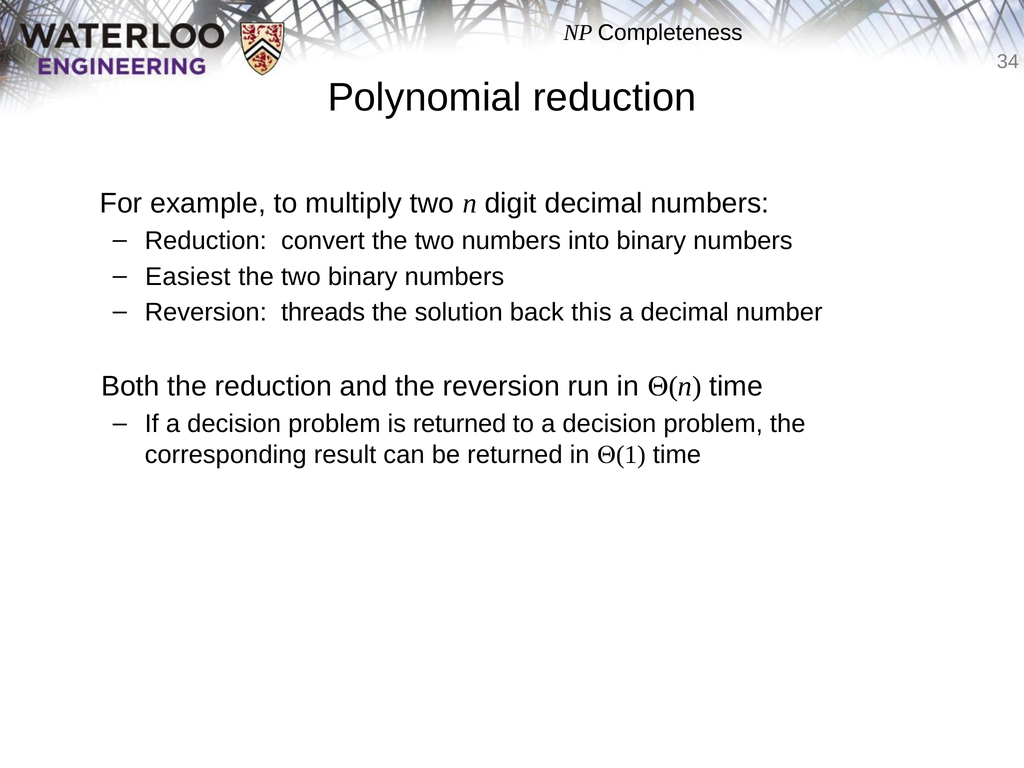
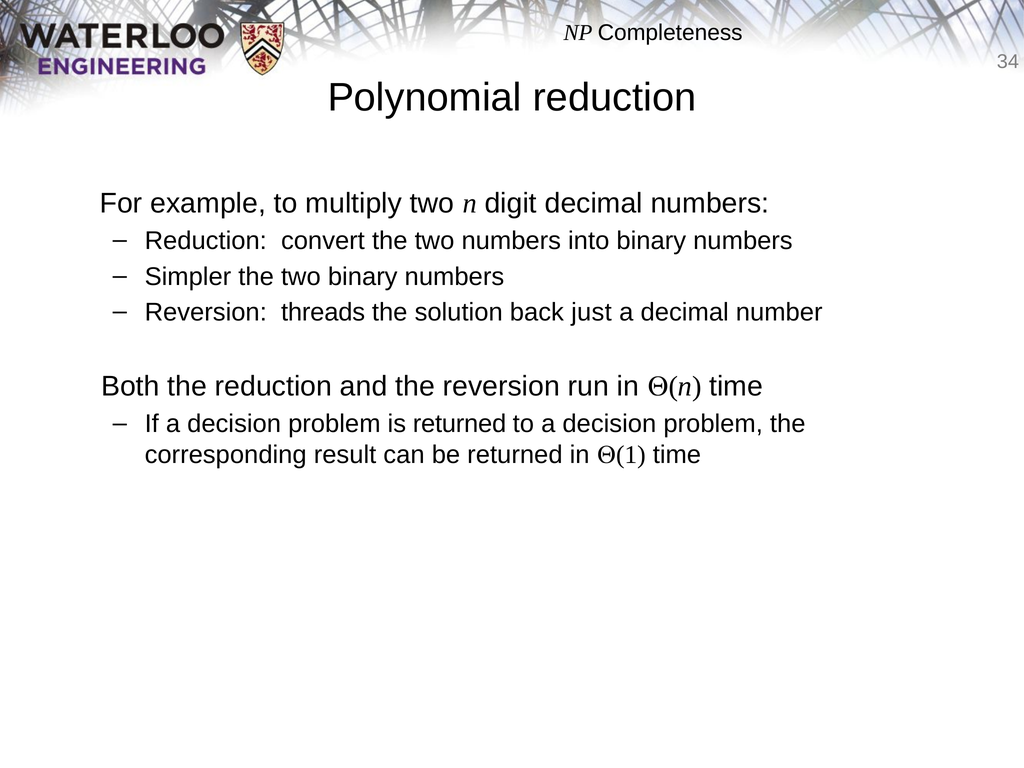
Easiest: Easiest -> Simpler (188, 277)
this: this -> just (591, 312)
